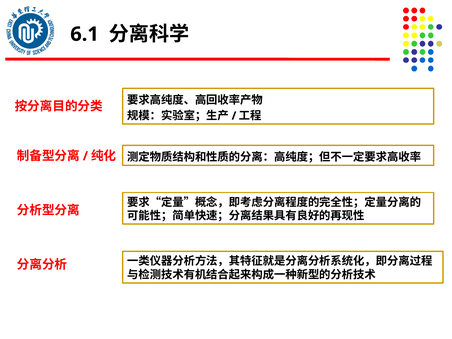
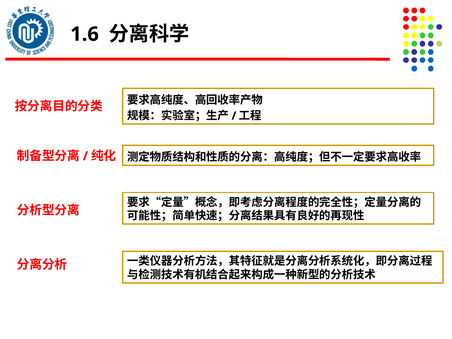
6.1: 6.1 -> 1.6 (85, 34)
